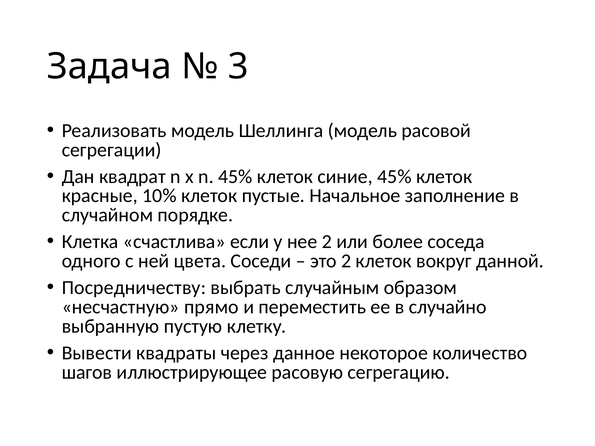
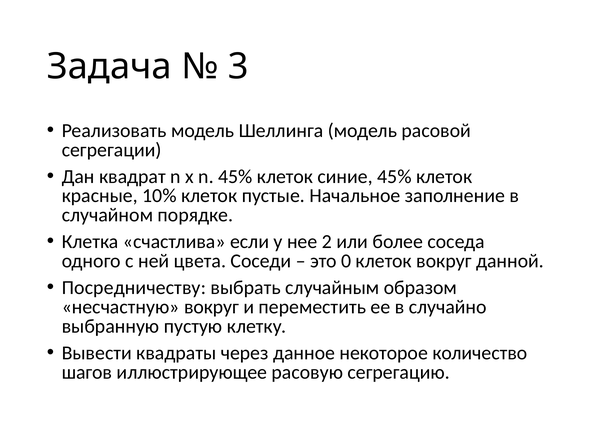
это 2: 2 -> 0 (346, 261)
несчастную прямо: прямо -> вокруг (212, 307)
